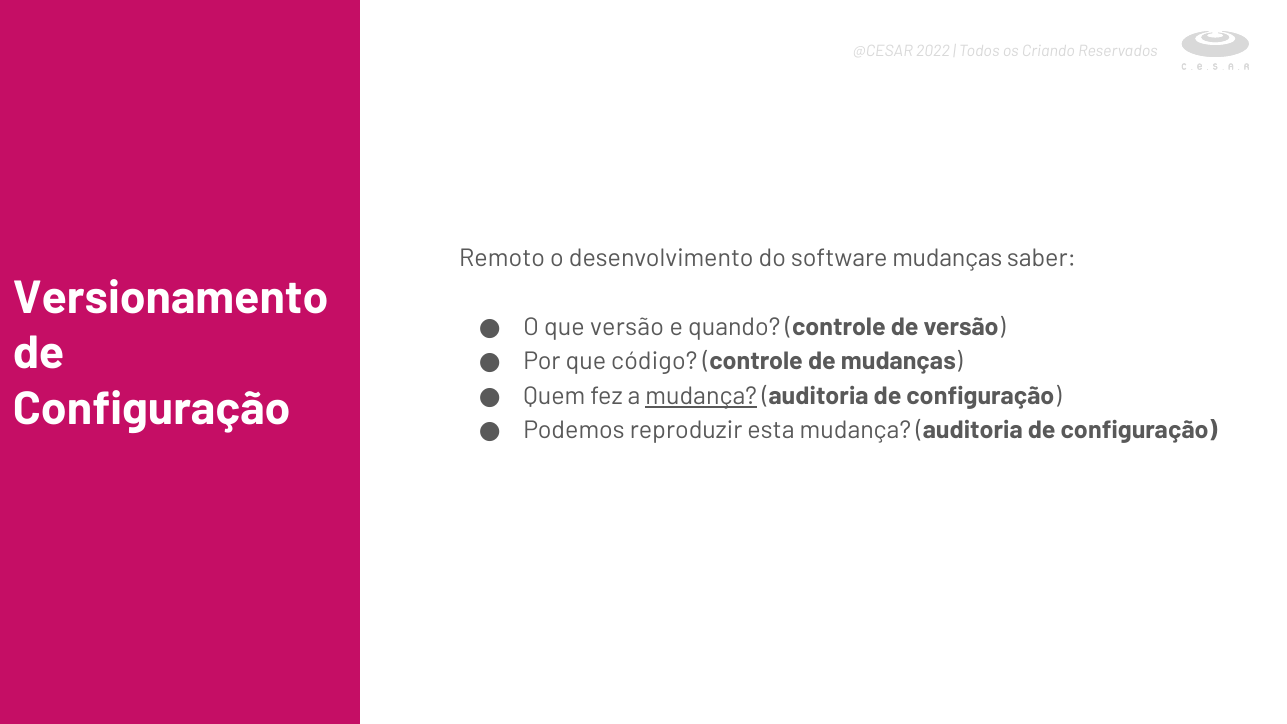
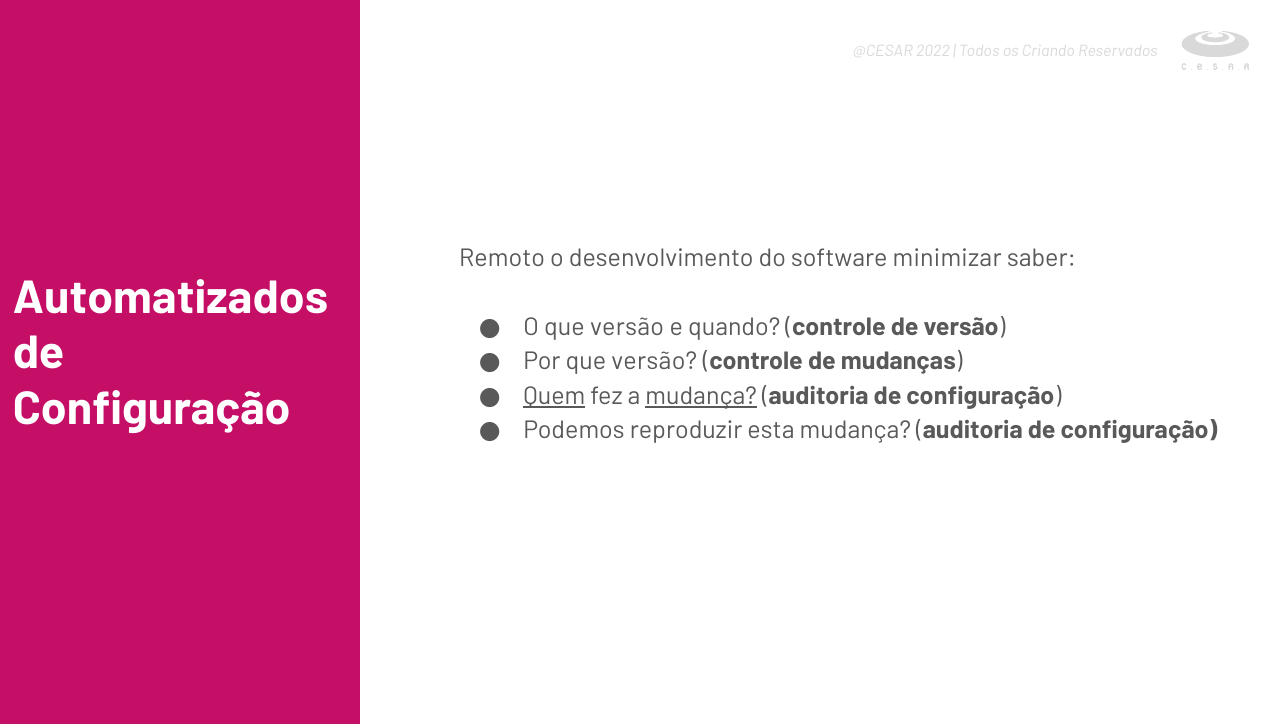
software mudanças: mudanças -> minimizar (947, 258)
Versionamento: Versionamento -> Automatizados (171, 298)
Por que código: código -> versão (654, 362)
Quem underline: none -> present (554, 396)
